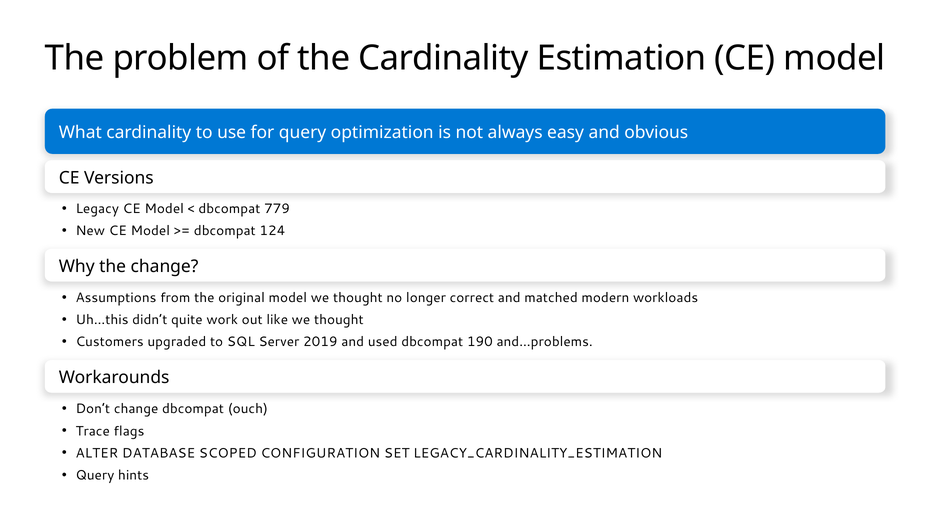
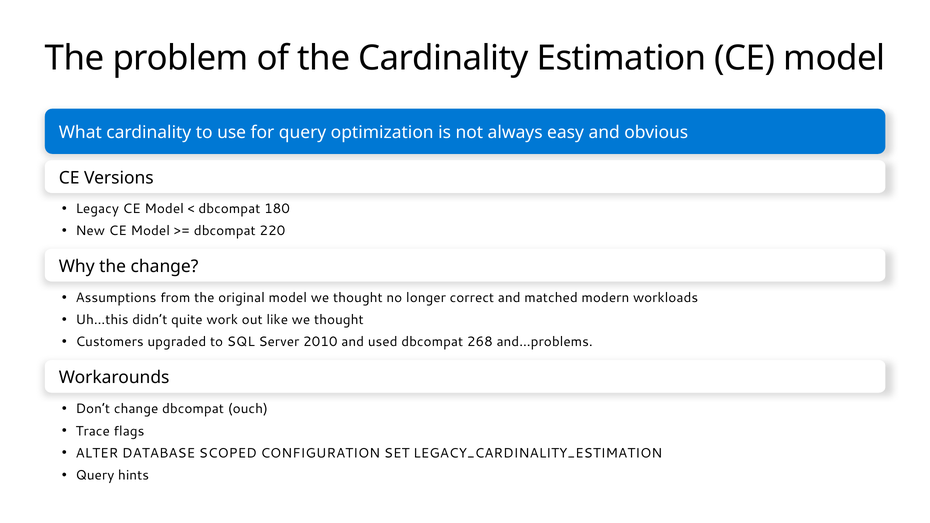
779: 779 -> 180 (277, 209)
124: 124 -> 220 (272, 231)
2019: 2019 -> 2010 (320, 342)
190: 190 -> 268 (480, 342)
